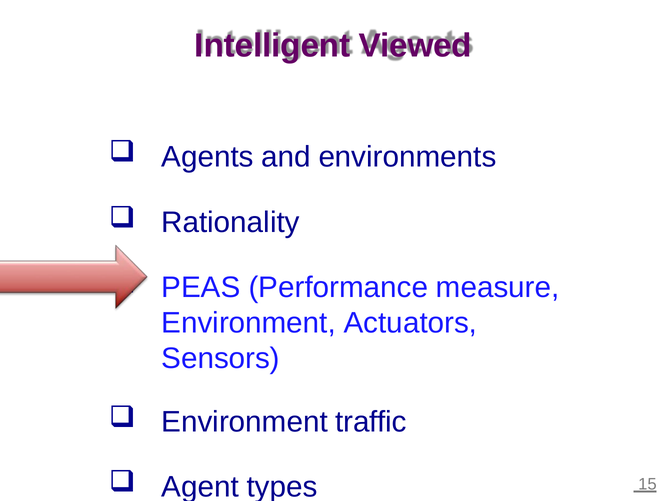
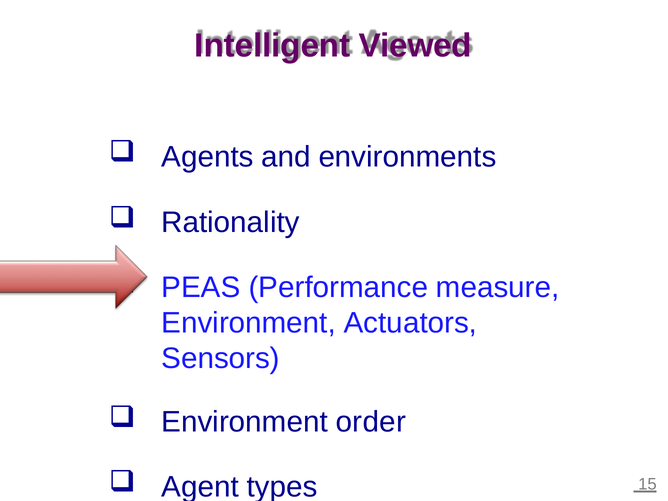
traffic: traffic -> order (371, 422)
